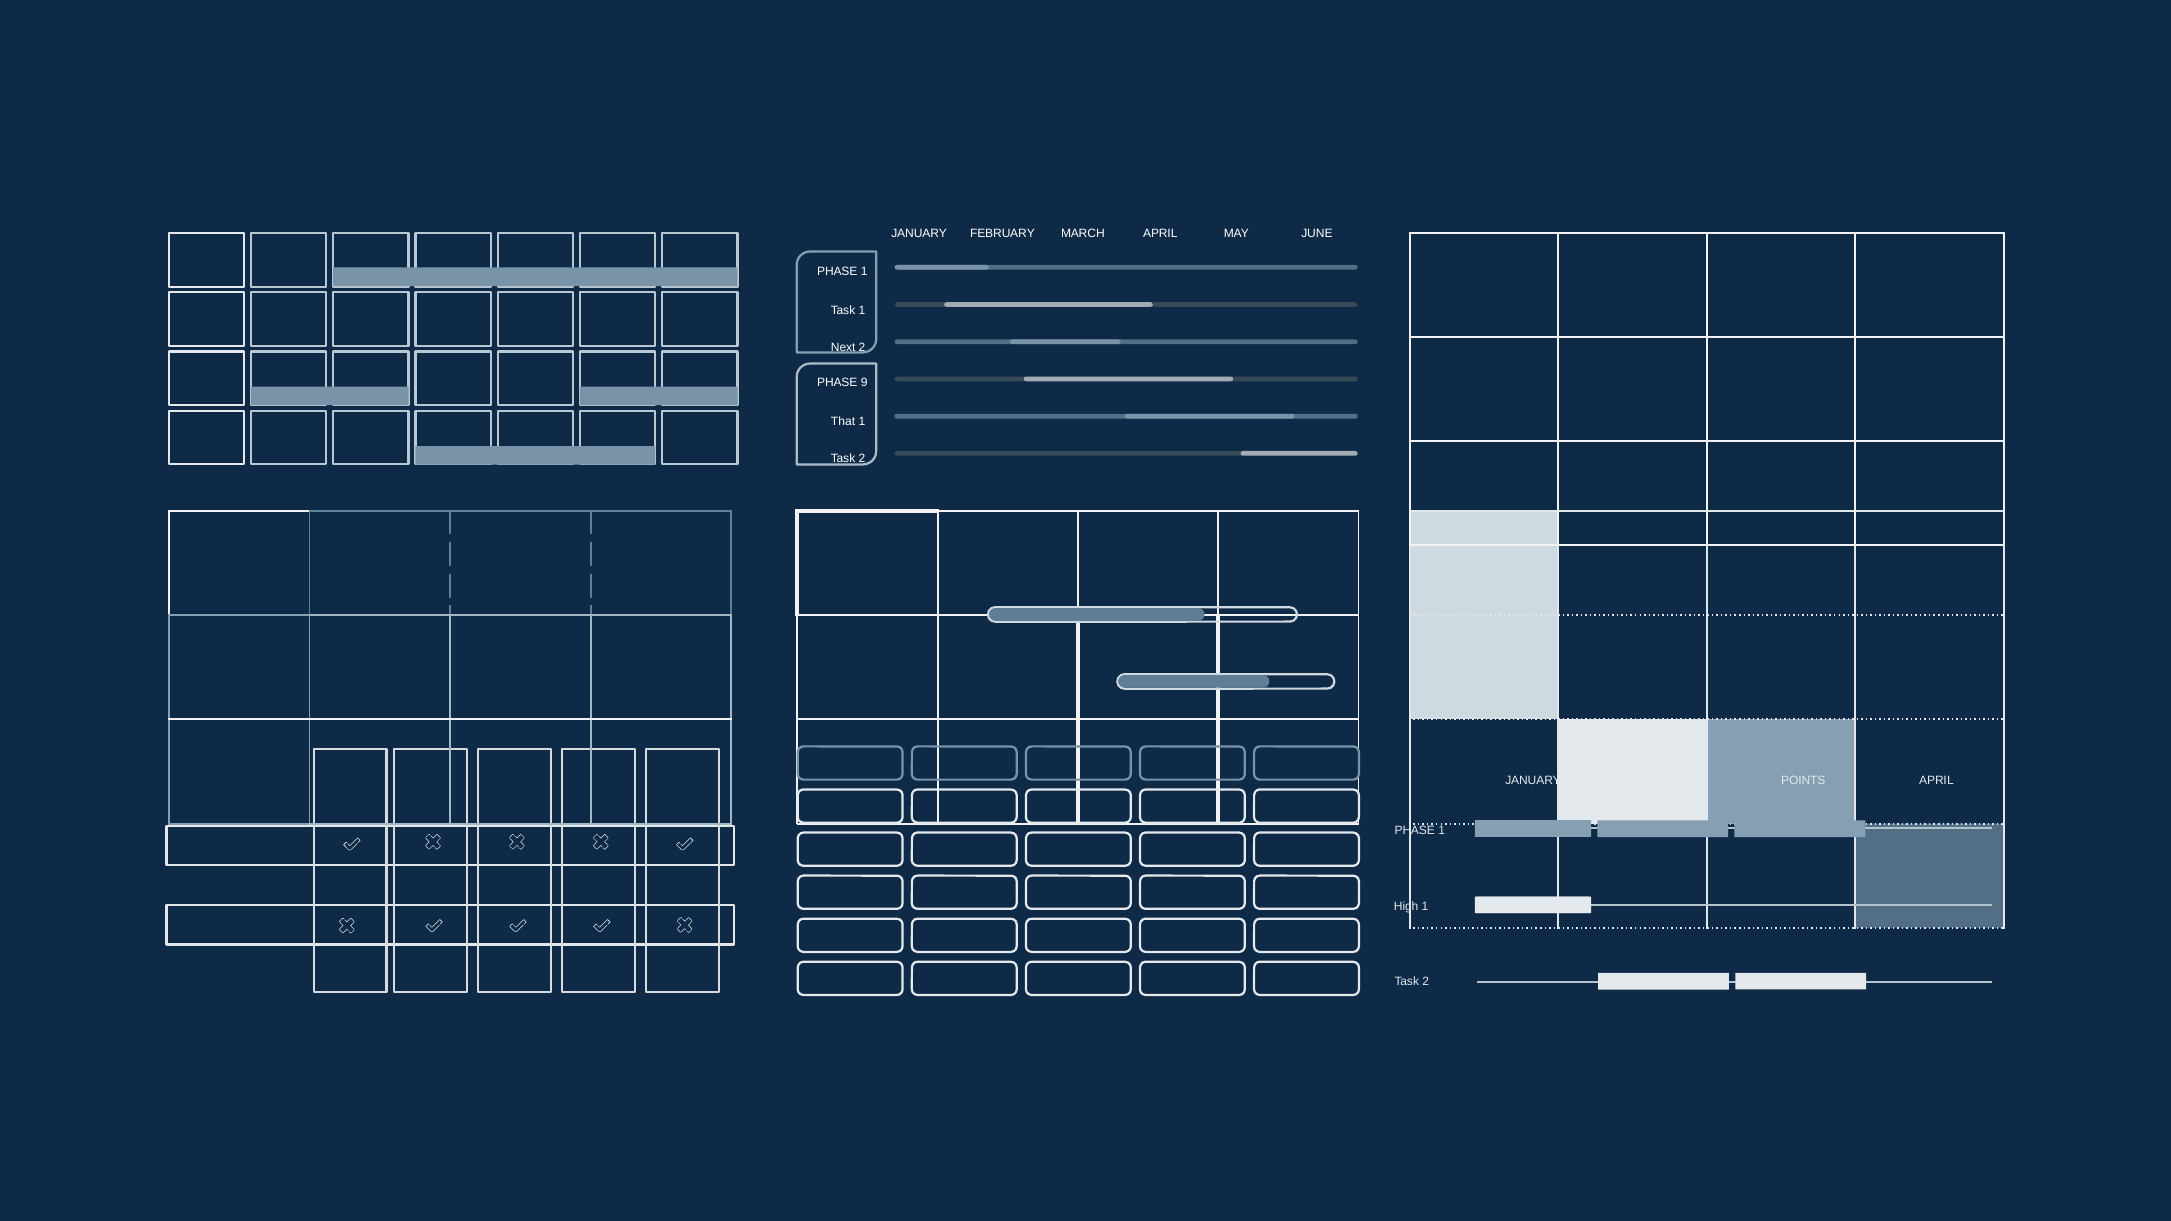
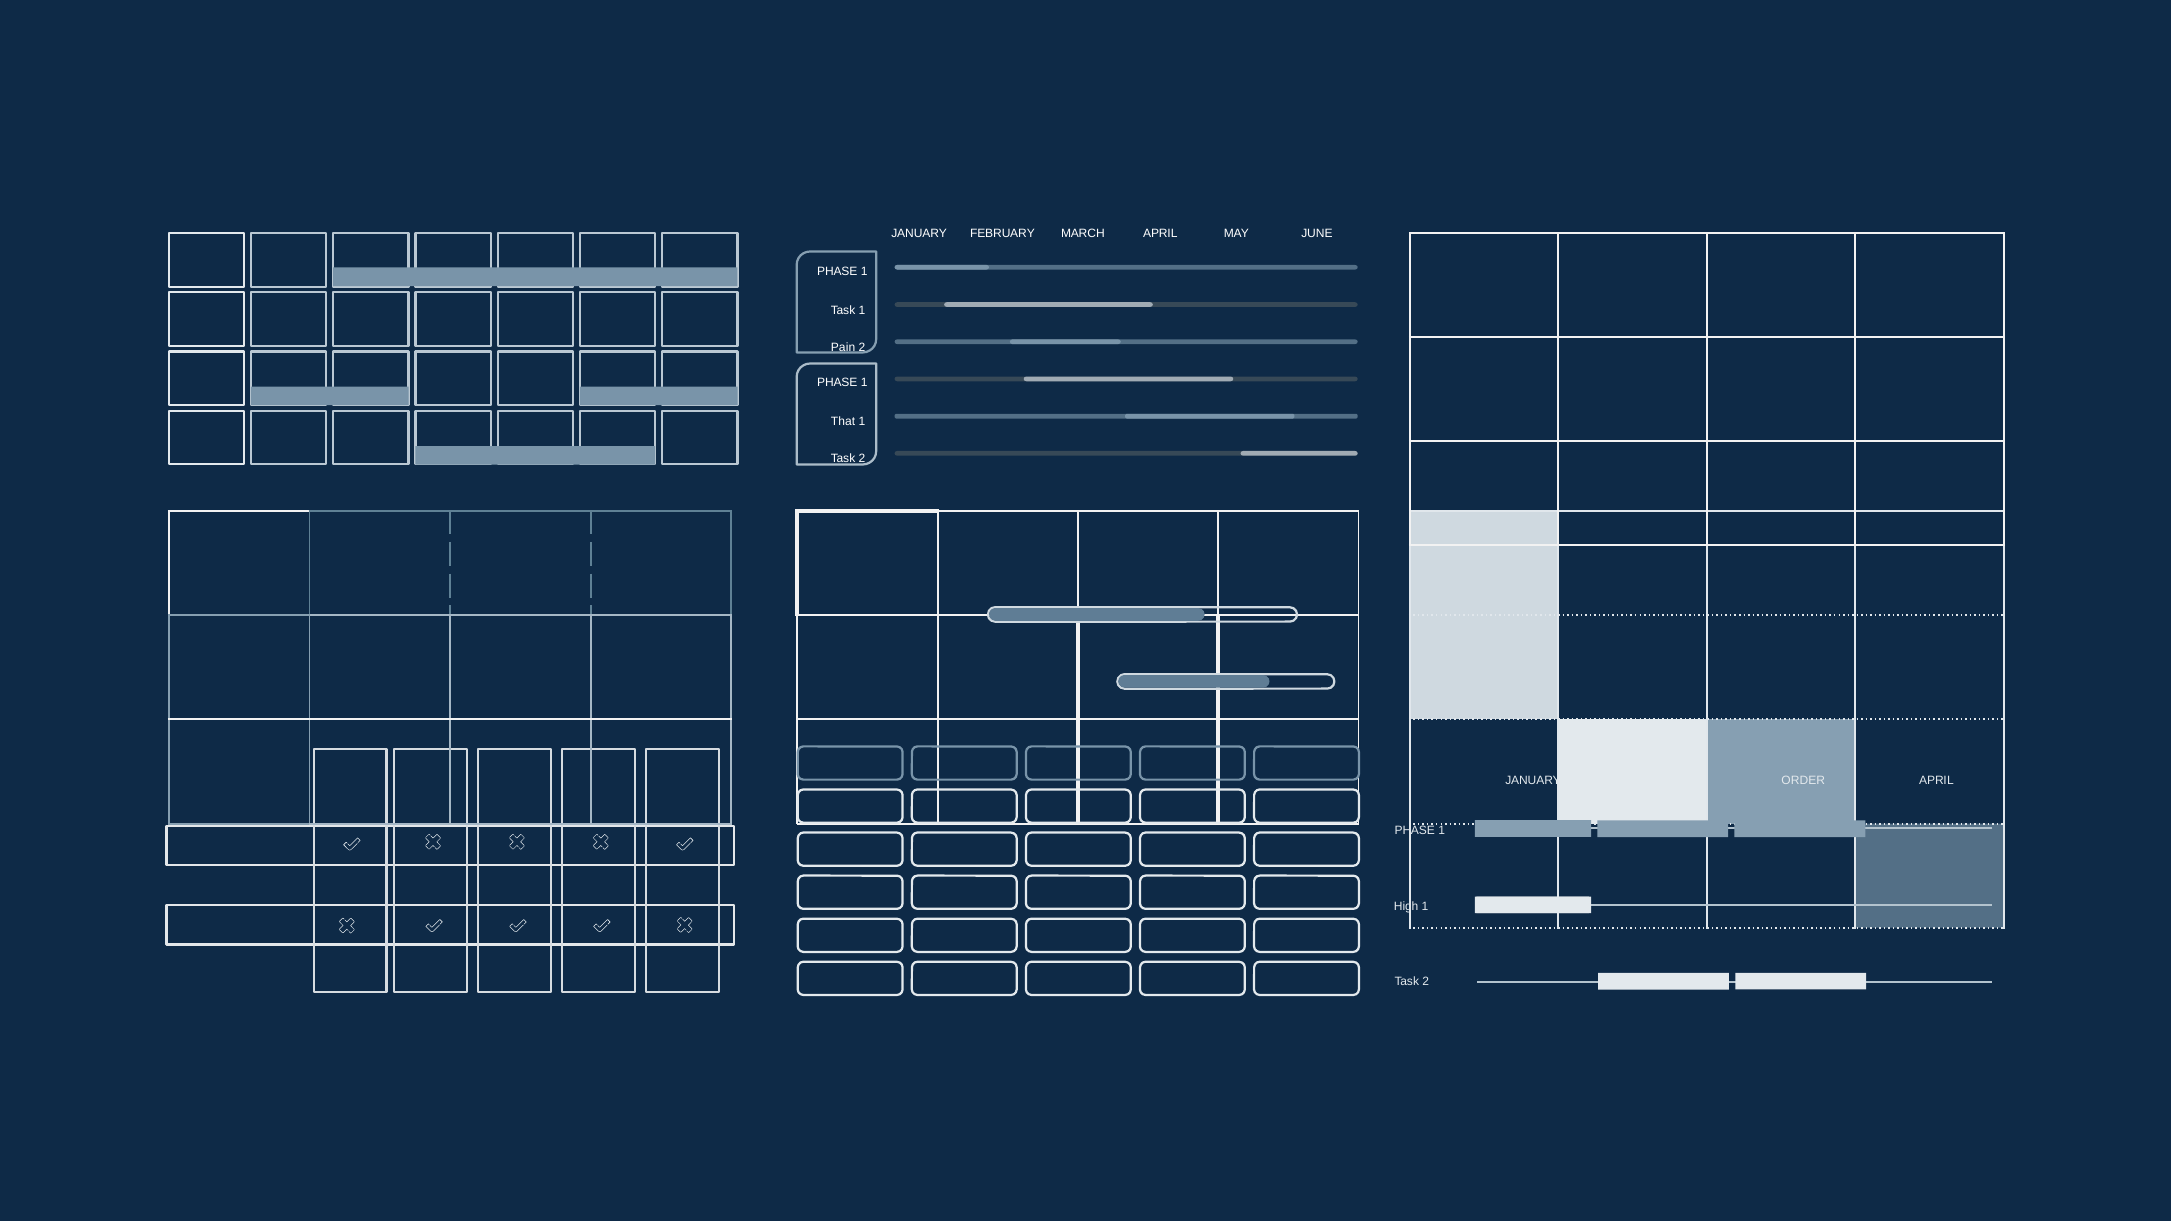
Next: Next -> Pain (843, 347)
9: 9 -> 1 (864, 382)
POINTS: POINTS -> ORDER (1803, 781)
